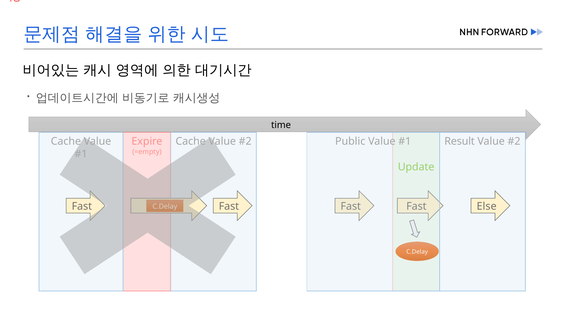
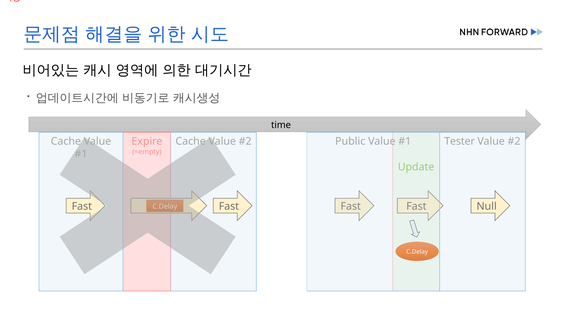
Result: Result -> Tester (460, 142)
Else: Else -> Null (487, 207)
